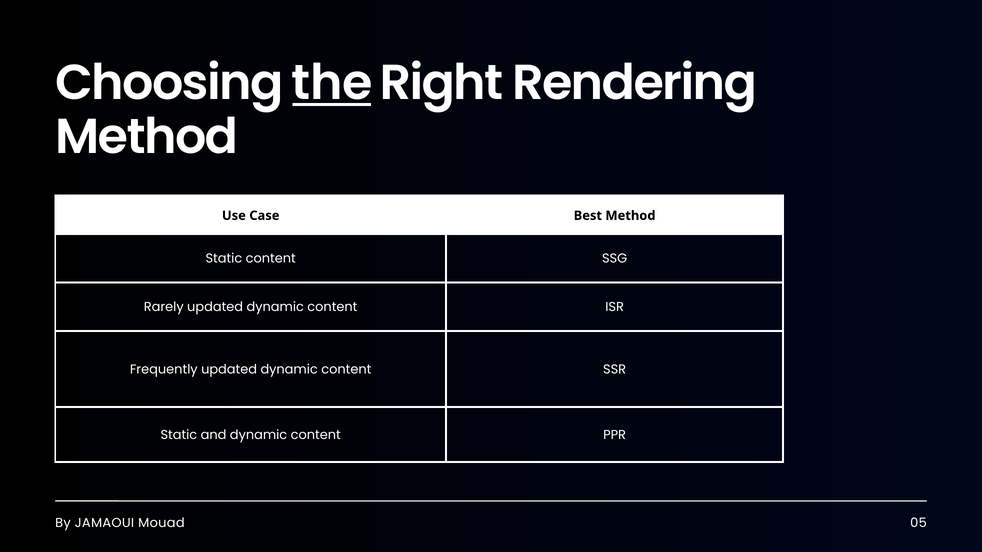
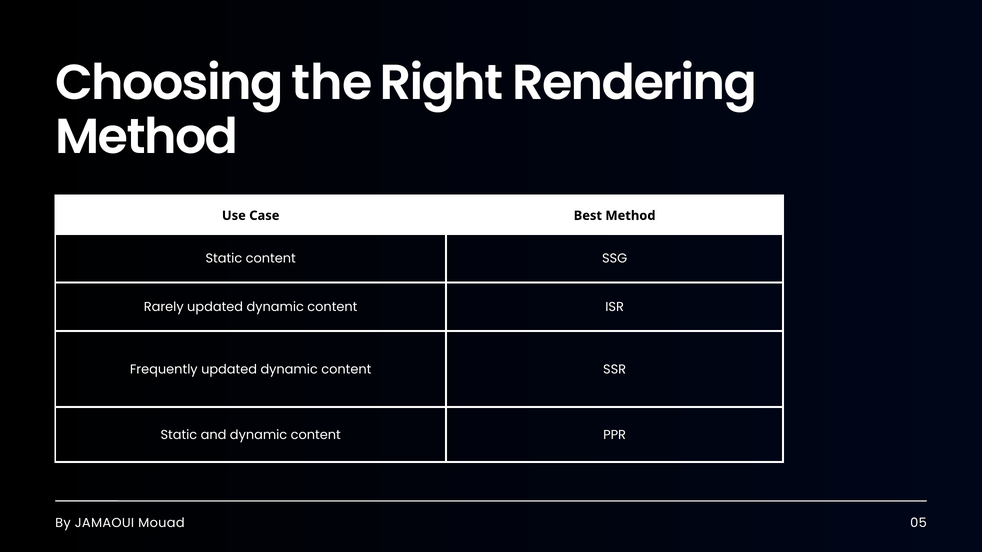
the underline: present -> none (332, 83)
